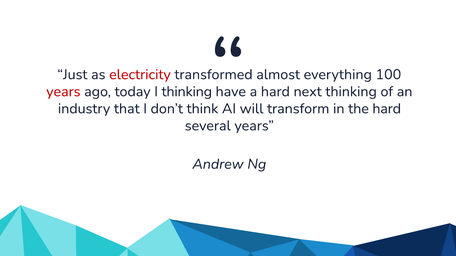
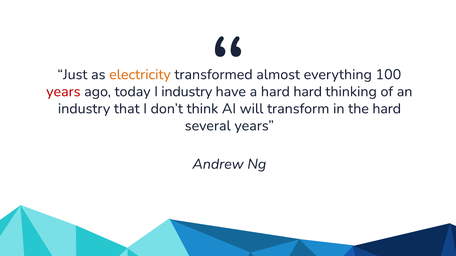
electricity colour: red -> orange (140, 75)
I thinking: thinking -> industry (187, 92)
hard next: next -> hard (308, 92)
